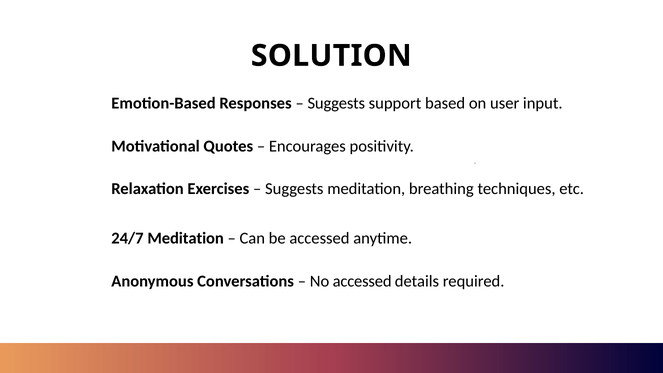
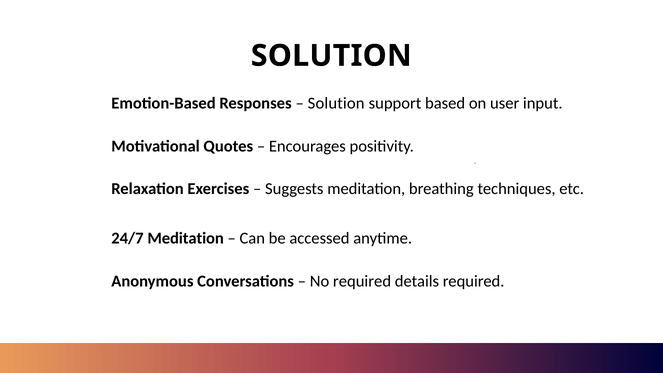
Suggests: Suggests -> Solution (336, 103)
No accessed: accessed -> required (362, 281)
